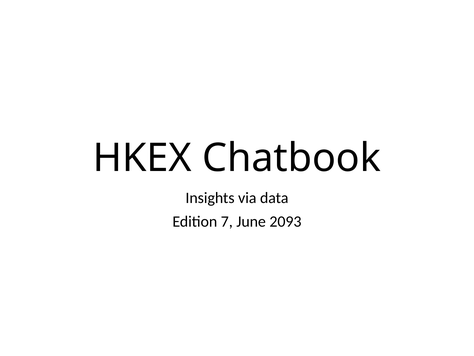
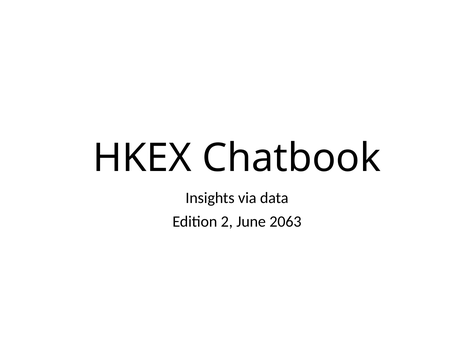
7: 7 -> 2 (227, 221)
2093: 2093 -> 2063 (285, 221)
